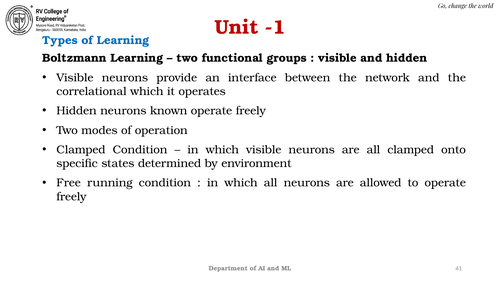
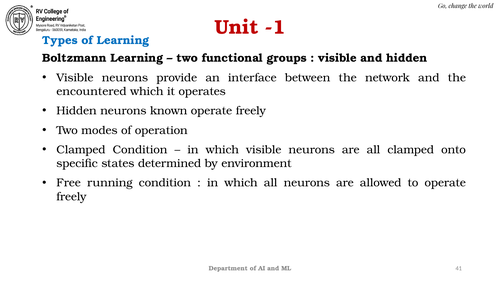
correlational: correlational -> encountered (91, 91)
